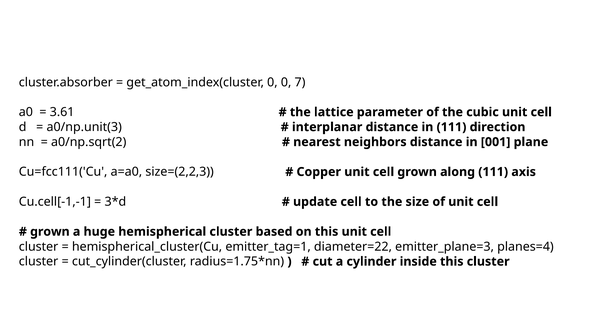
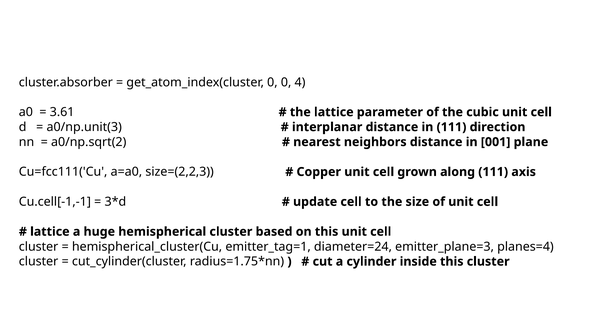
7: 7 -> 4 (300, 82)
grown: grown -> lattice (50, 231)
diameter=22: diameter=22 -> diameter=24 (353, 246)
